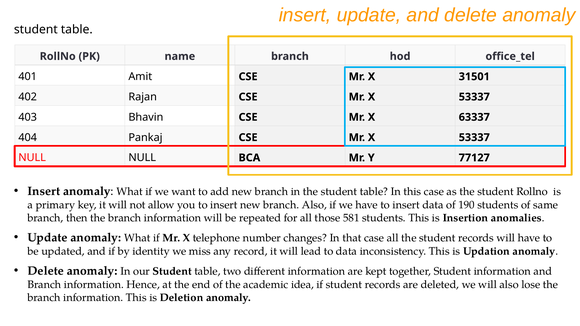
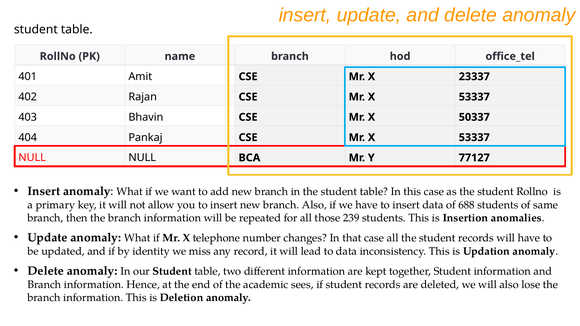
31501: 31501 -> 23337 (474, 77)
63337: 63337 -> 50337 (474, 117)
190: 190 -> 688 (467, 205)
581: 581 -> 239 (351, 218)
idea: idea -> sees (302, 285)
